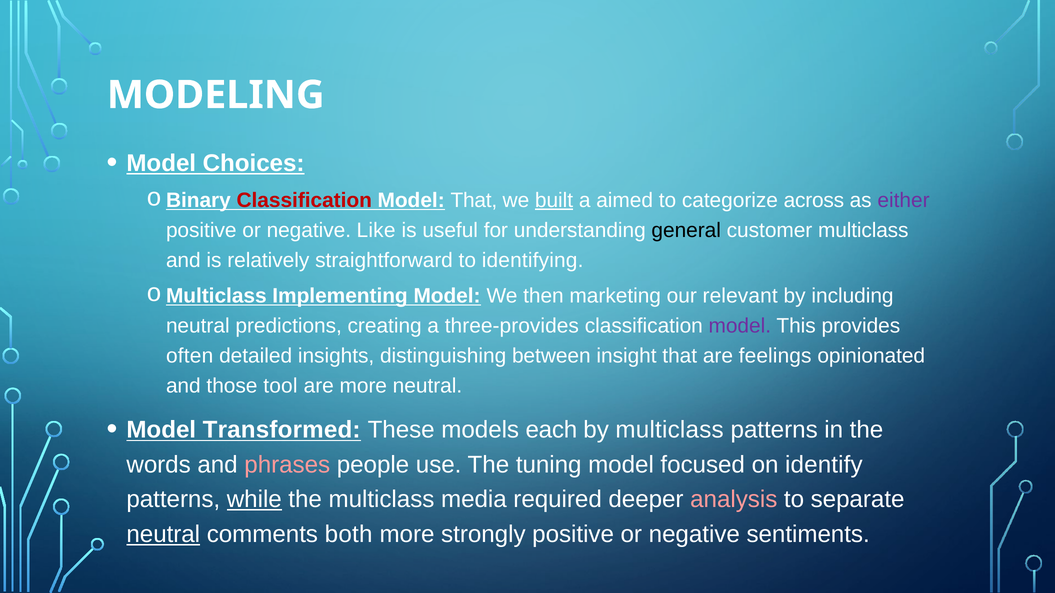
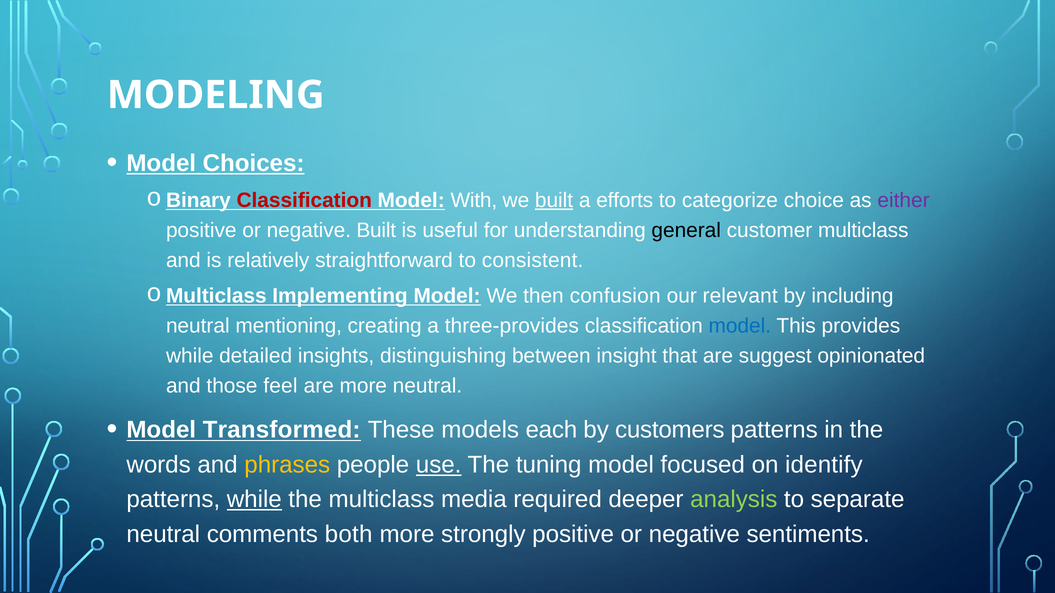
Model That: That -> With (474, 201)
aimed: aimed -> efforts (625, 201)
across: across -> choice (814, 201)
negative Like: Like -> Built (376, 231)
identifying: identifying -> consistent (533, 261)
marketing: marketing -> confusion (615, 296)
predictions: predictions -> mentioning (289, 326)
model colour: purple -> blue (740, 326)
often: often -> while (190, 356)
feelings: feelings -> suggest (775, 356)
tool: tool -> feel (280, 386)
by multiclass: multiclass -> customers (670, 430)
phrases colour: pink -> yellow (287, 465)
use underline: none -> present (439, 465)
analysis colour: pink -> light green (734, 500)
neutral underline: present -> none (163, 535)
